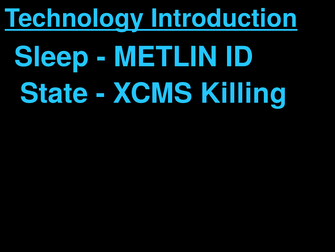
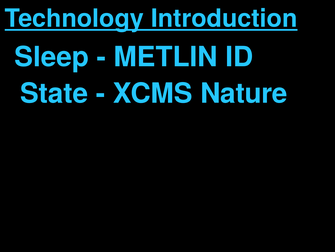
Killing: Killing -> Nature (244, 93)
